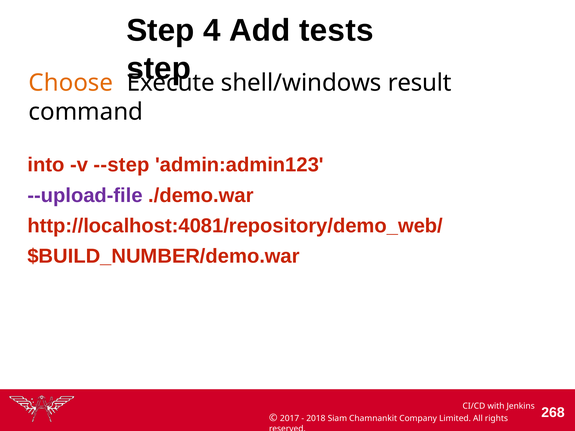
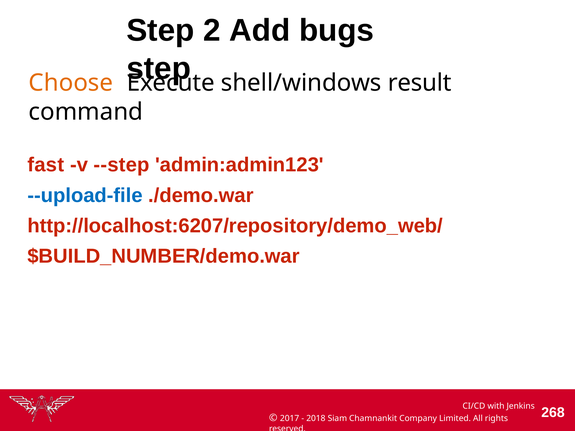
4: 4 -> 2 (212, 31)
tests: tests -> bugs (337, 31)
into: into -> fast (46, 165)
--upload-file colour: purple -> blue (85, 196)
http://localhost:4081/repository/demo_web/: http://localhost:4081/repository/demo_web/ -> http://localhost:6207/repository/demo_web/ (235, 226)
